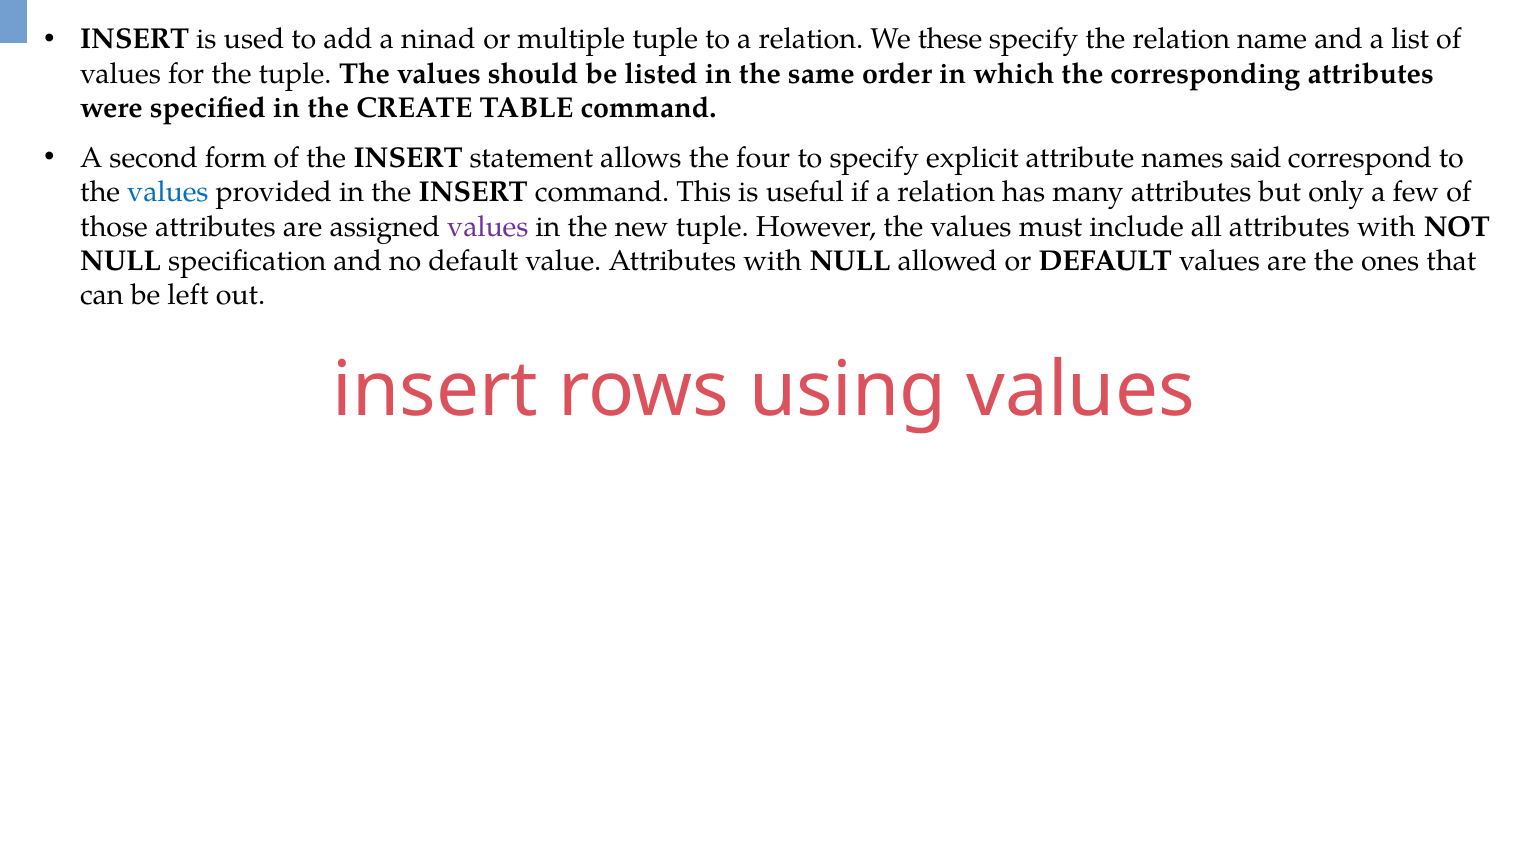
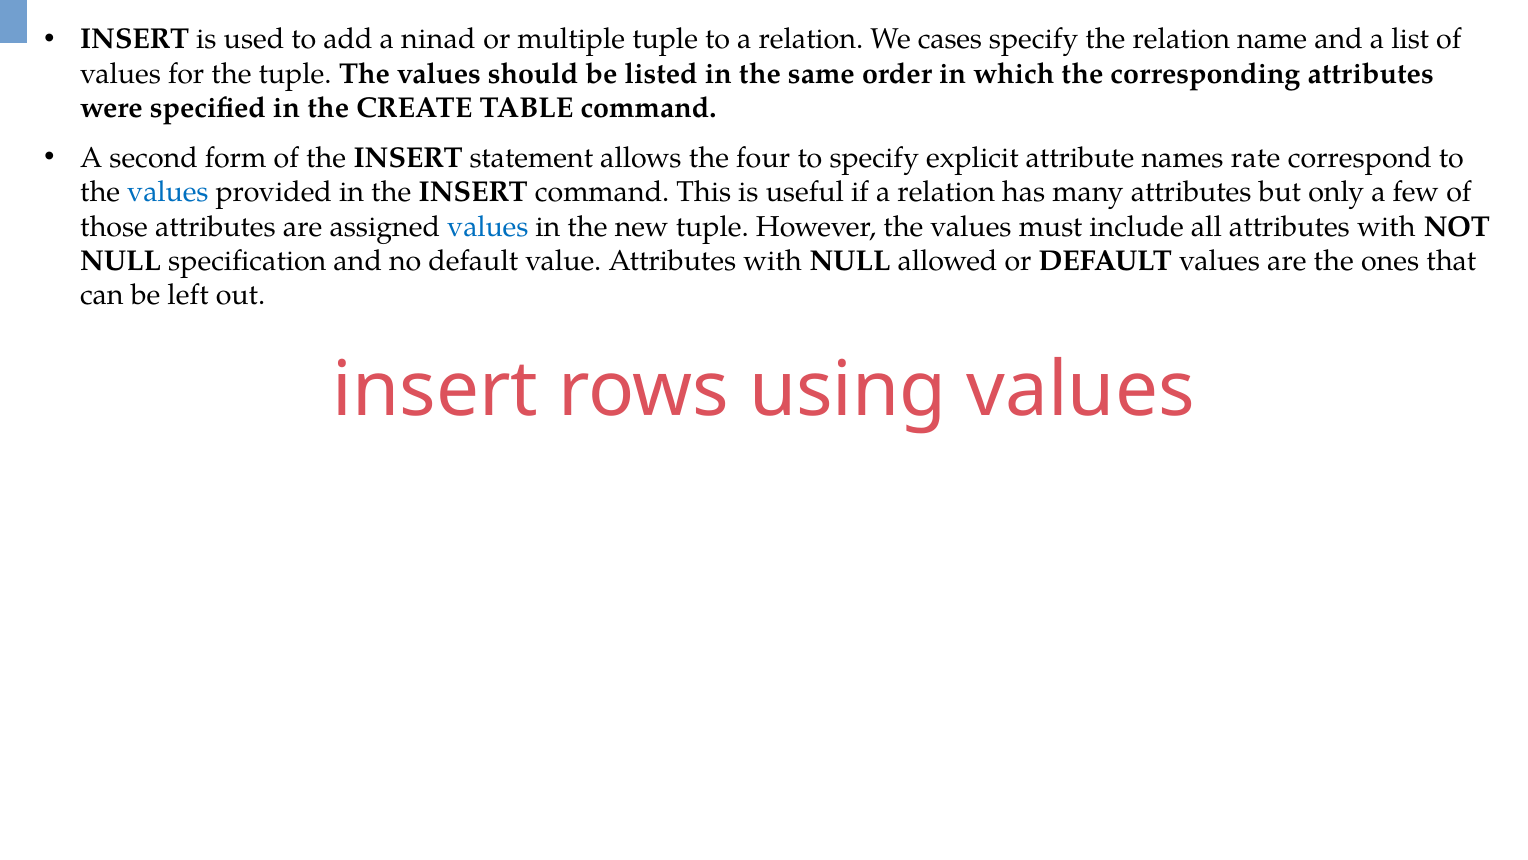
these: these -> cases (950, 39)
said: said -> rate (1256, 158)
values colour: purple -> blue (488, 227)
